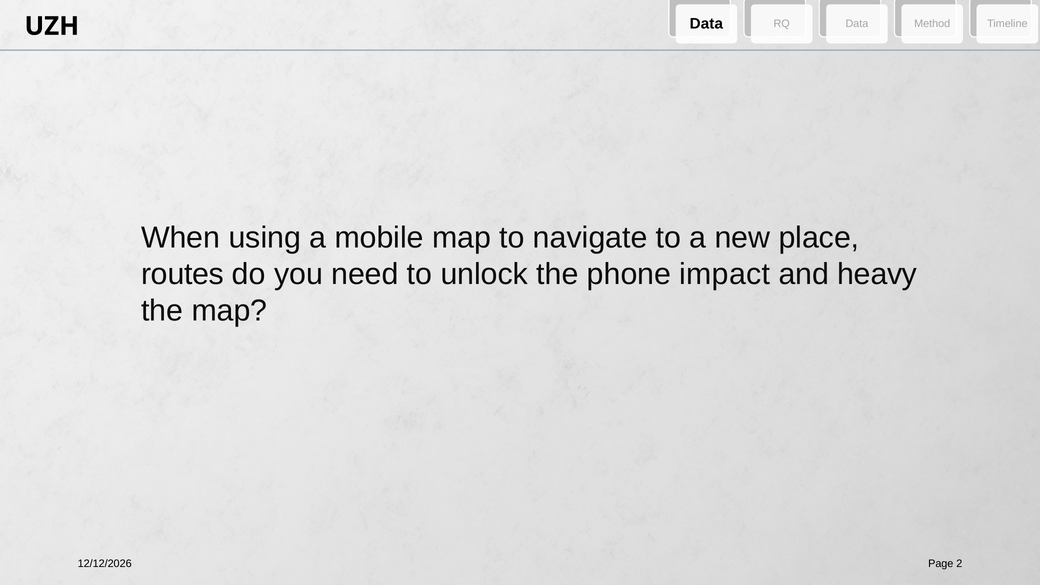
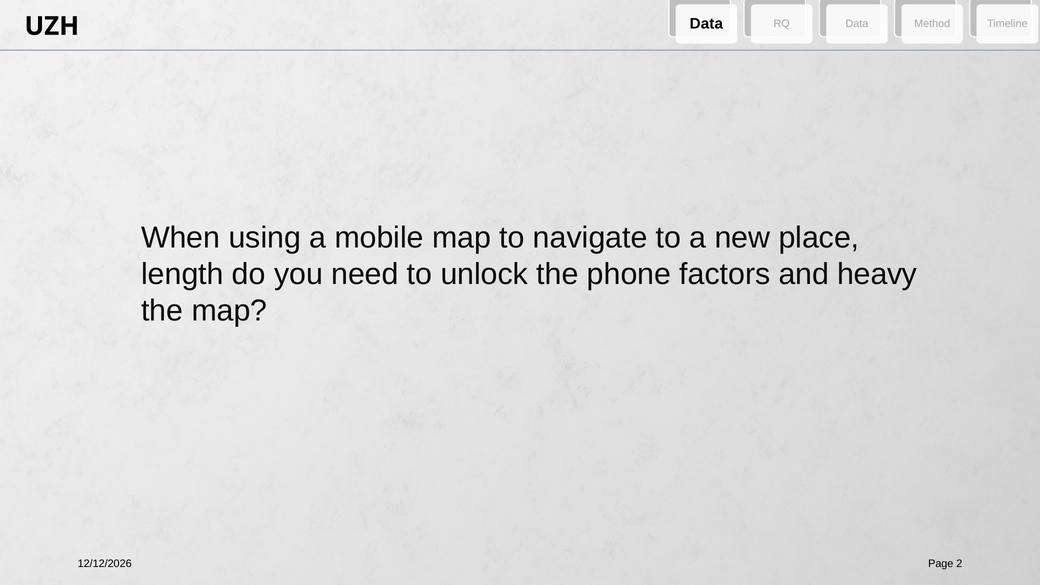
routes: routes -> length (182, 274)
impact: impact -> factors (725, 274)
